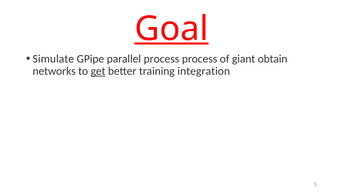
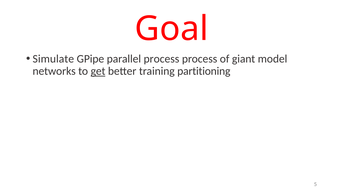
Goal underline: present -> none (172, 29)
obtain: obtain -> model (273, 59)
integration: integration -> partitioning (204, 71)
